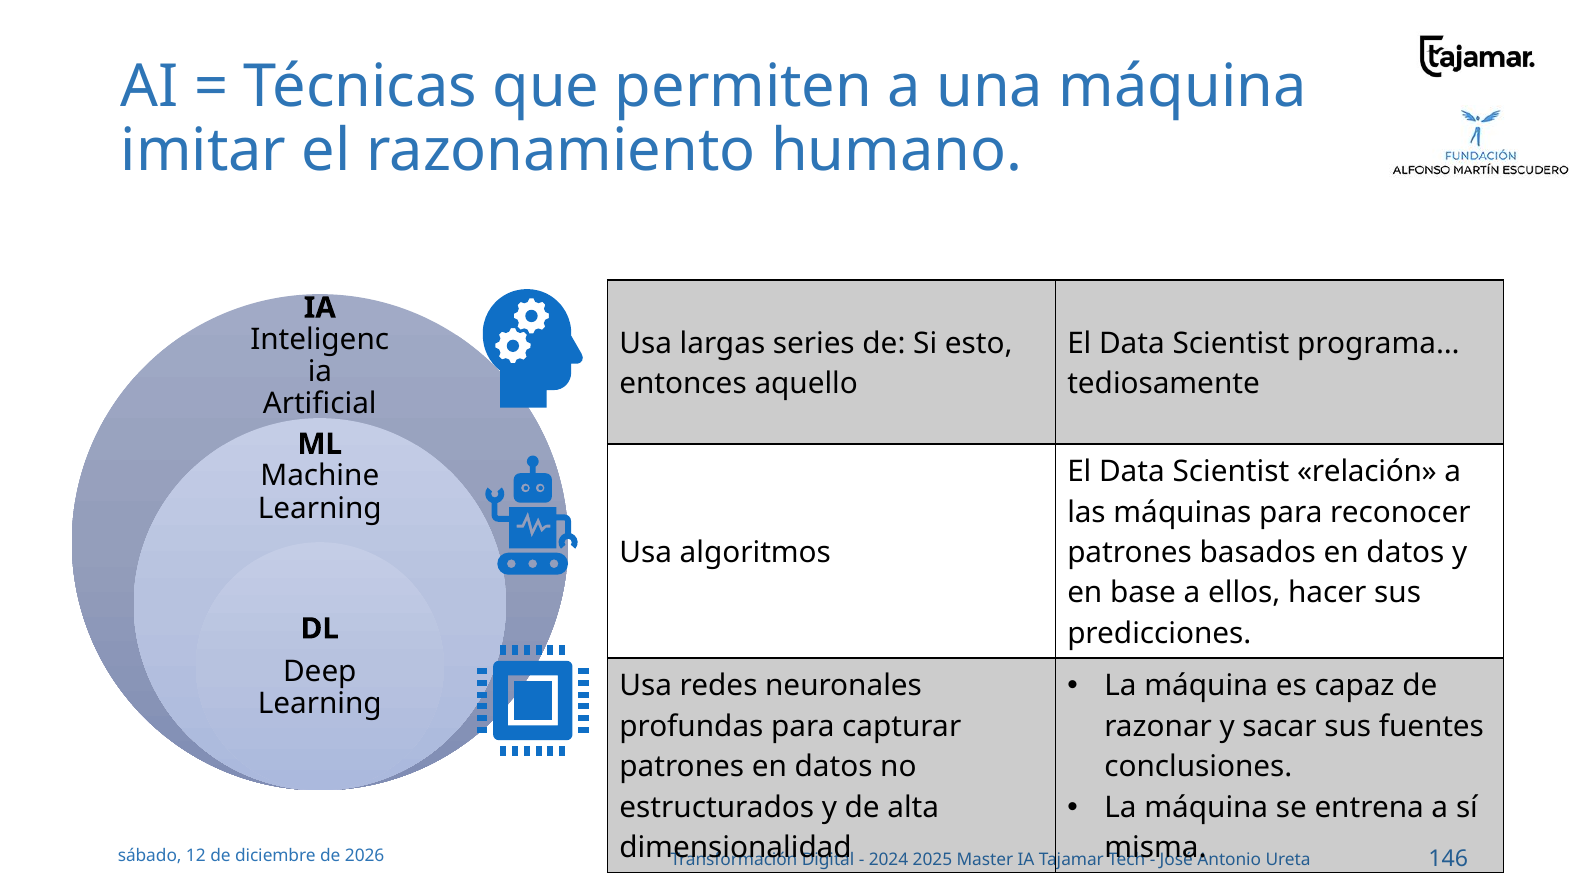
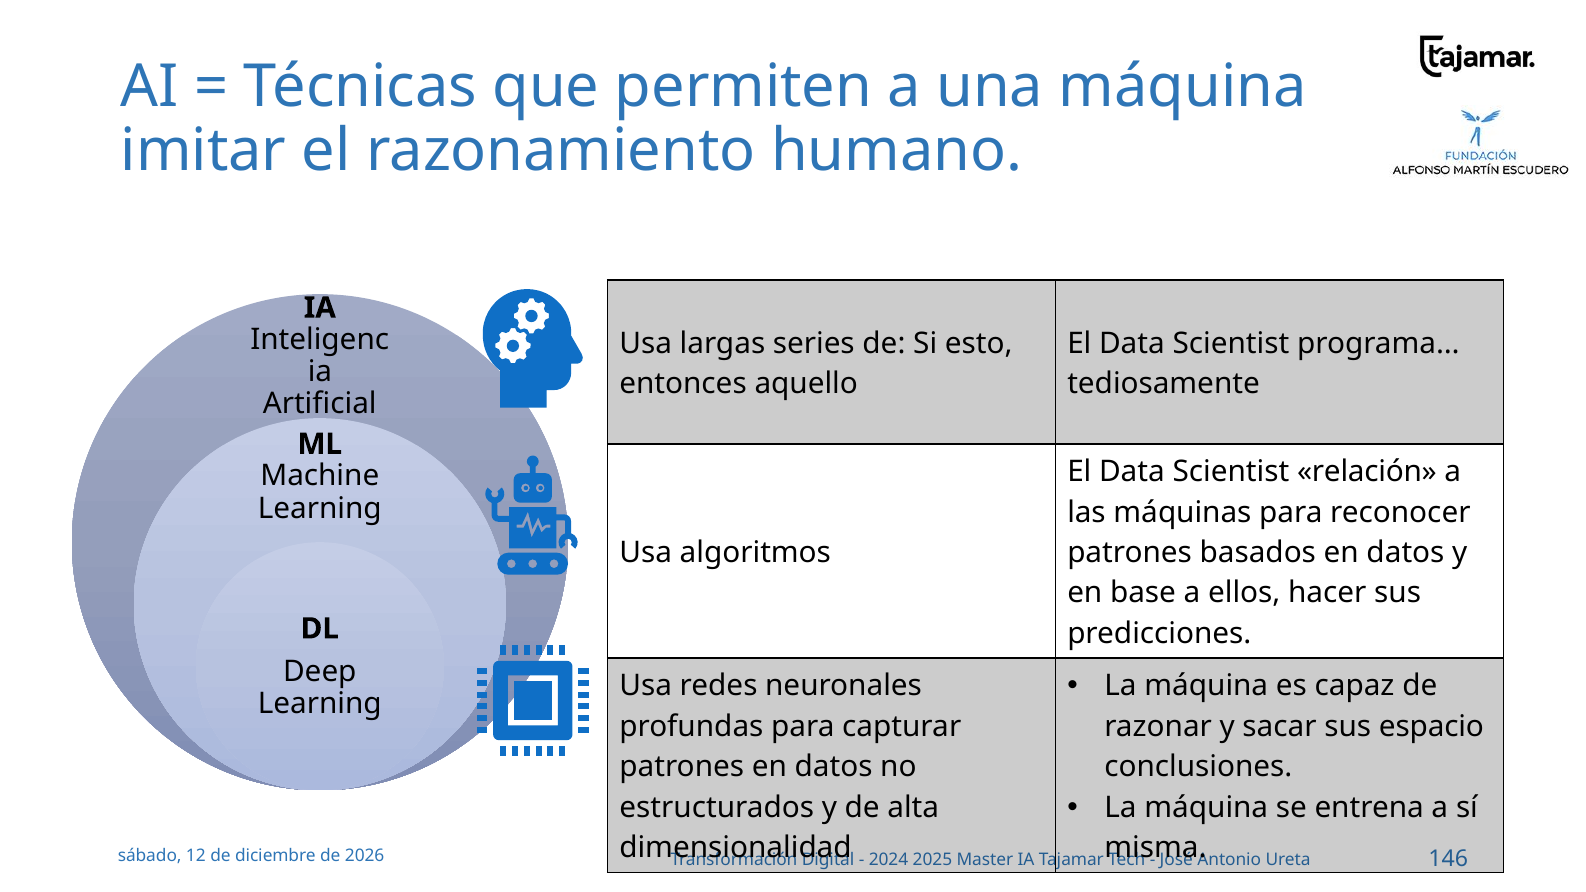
fuentes: fuentes -> espacio (1431, 727)
